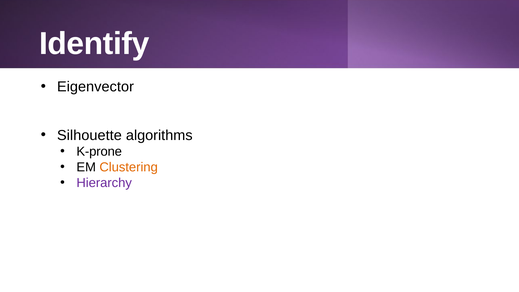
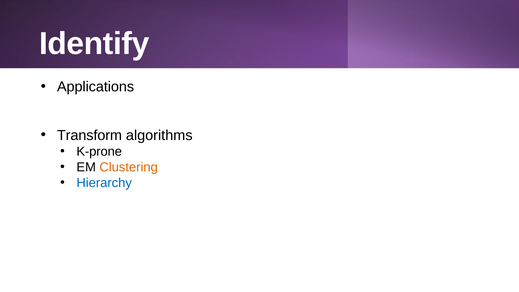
Eigenvector: Eigenvector -> Applications (96, 87)
Silhouette: Silhouette -> Transform (90, 135)
Hierarchy colour: purple -> blue (104, 183)
